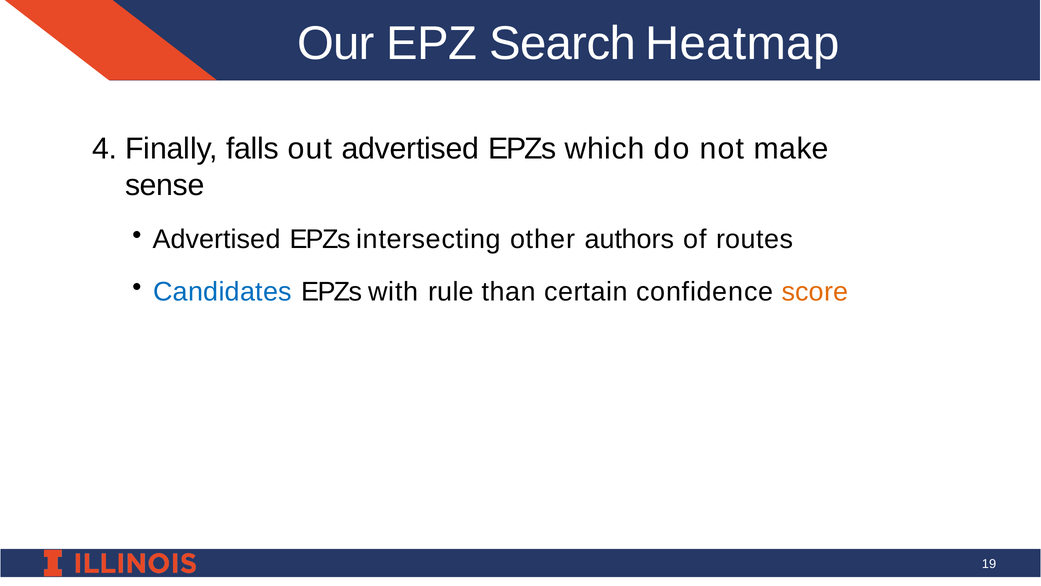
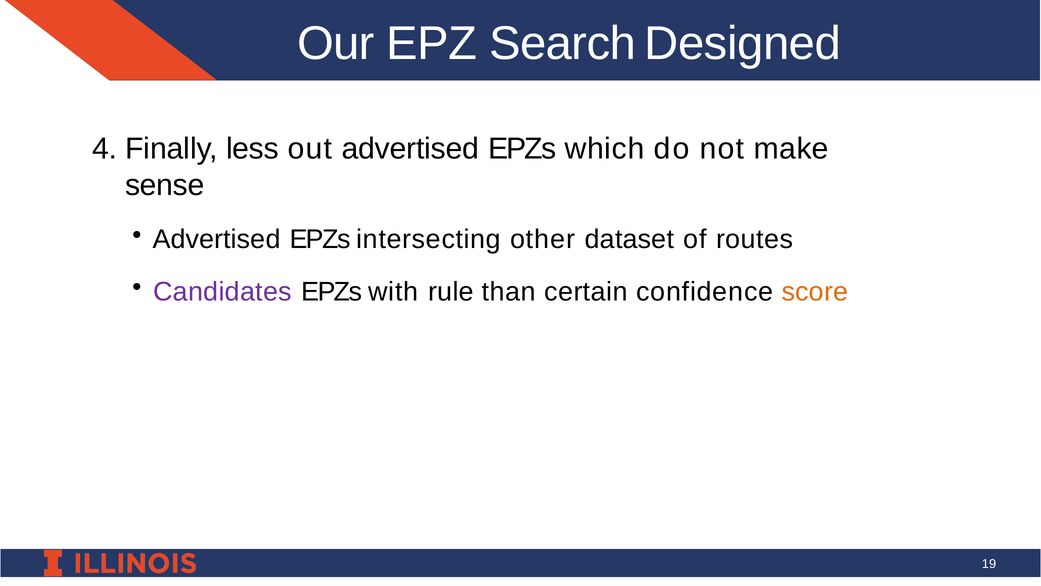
Heatmap: Heatmap -> Designed (743, 44)
falls: falls -> less (252, 149)
authors: authors -> dataset (629, 239)
Candidates colour: blue -> purple (222, 291)
